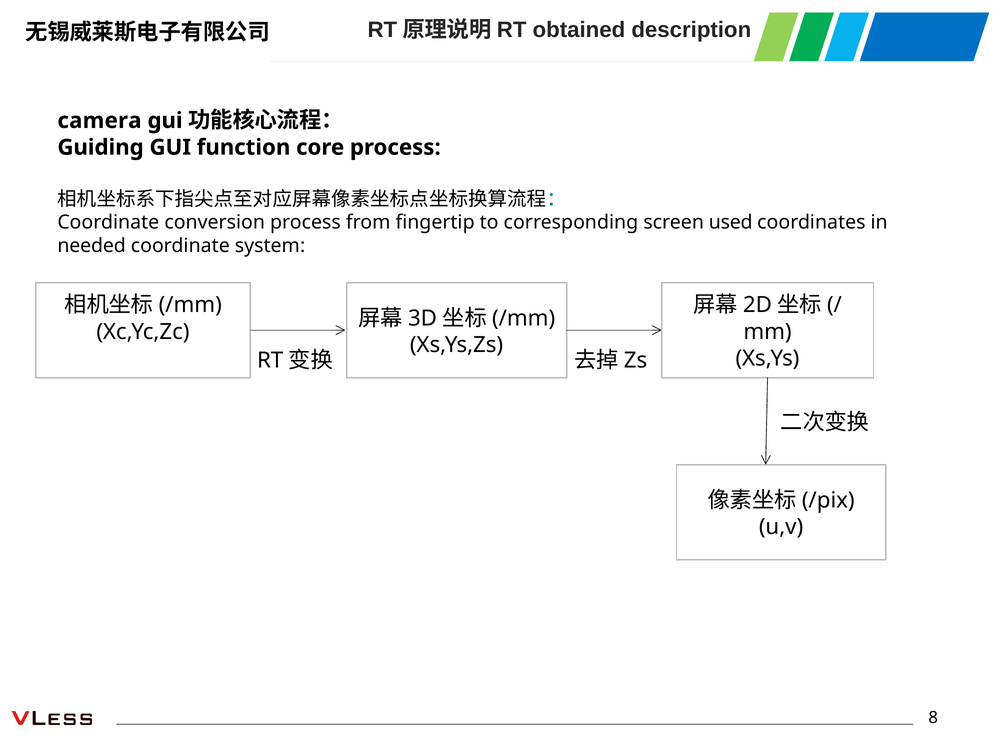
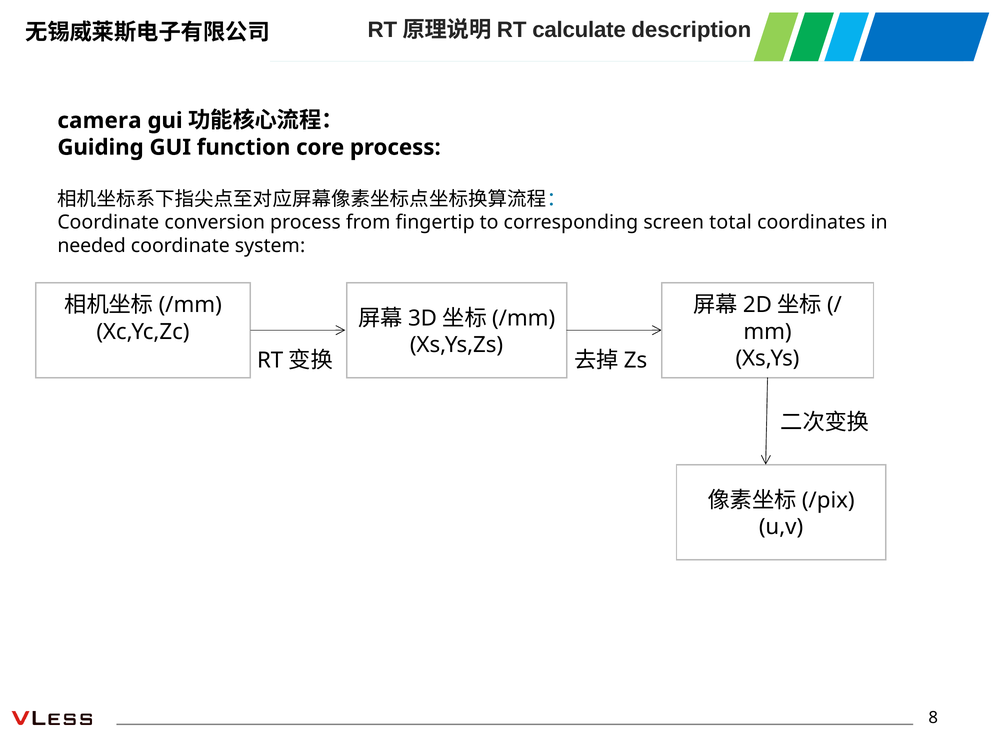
obtained: obtained -> calculate (579, 30)
used: used -> total (730, 223)
